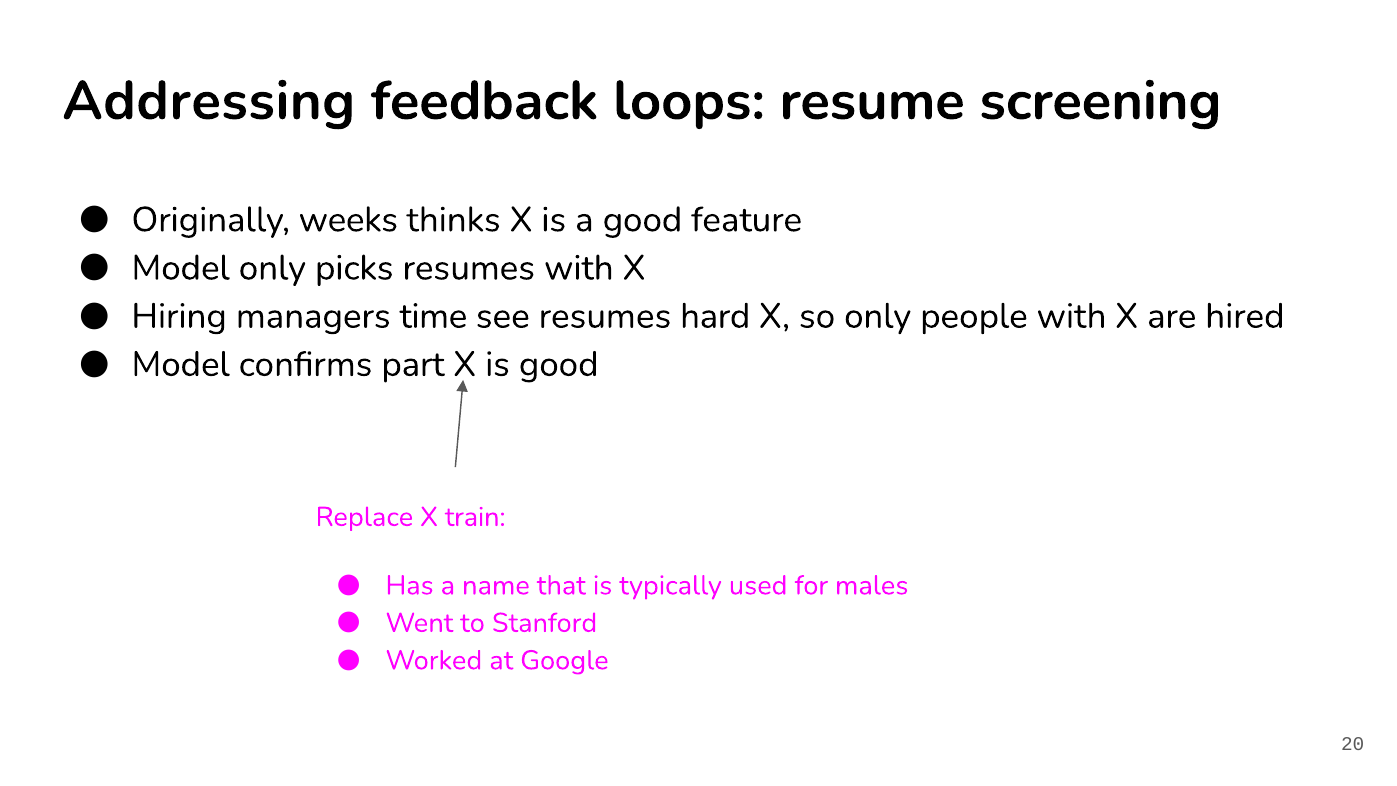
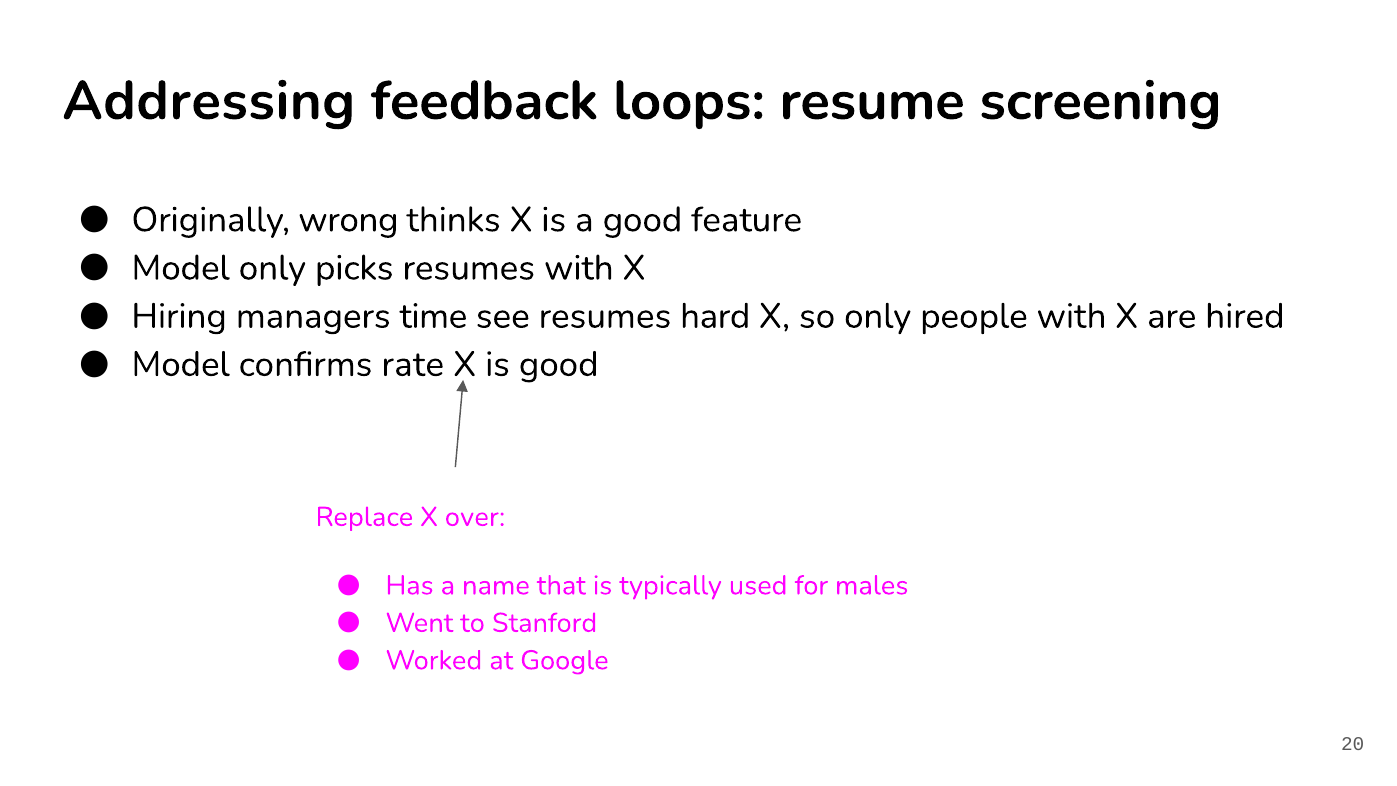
weeks: weeks -> wrong (348, 220)
part: part -> rate (413, 364)
train: train -> over (475, 517)
